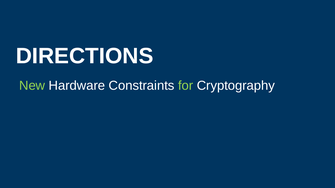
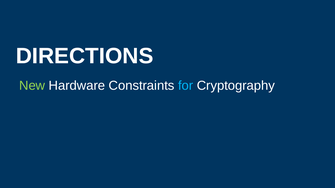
for colour: light green -> light blue (186, 86)
